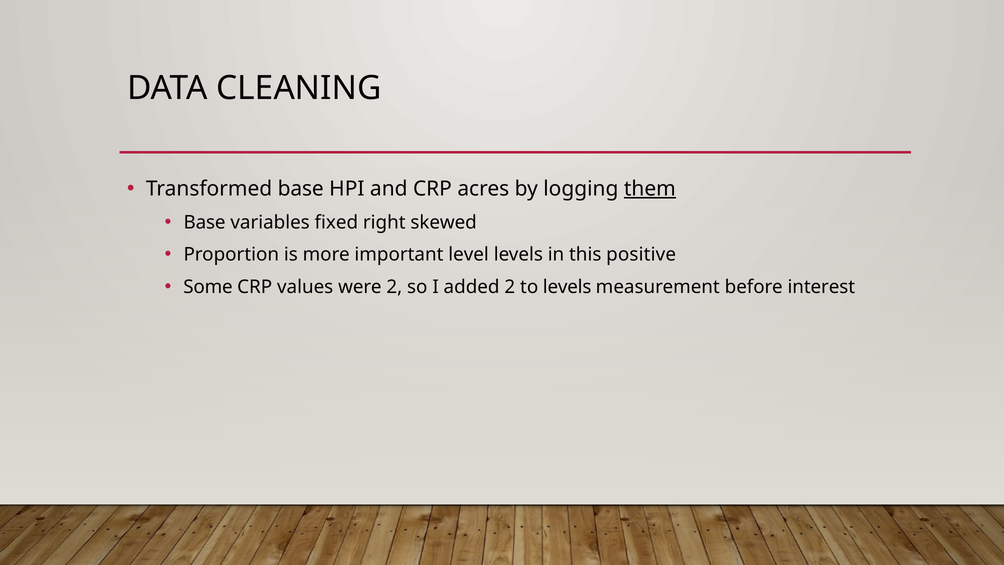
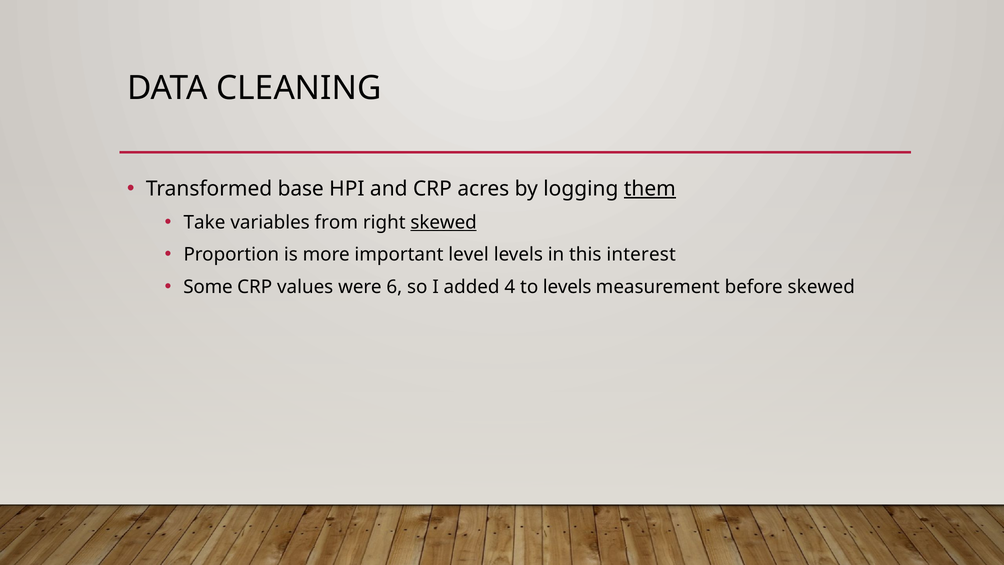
Base: Base -> Take (204, 222)
fixed: fixed -> from (336, 222)
skewed underline: none -> present (444, 222)
positive: positive -> interest (641, 255)
were 2: 2 -> 6 (394, 287)
added 2: 2 -> 4 (510, 287)
before interest: interest -> skewed (821, 287)
